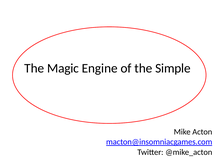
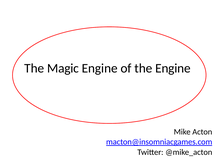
the Simple: Simple -> Engine (173, 68)
